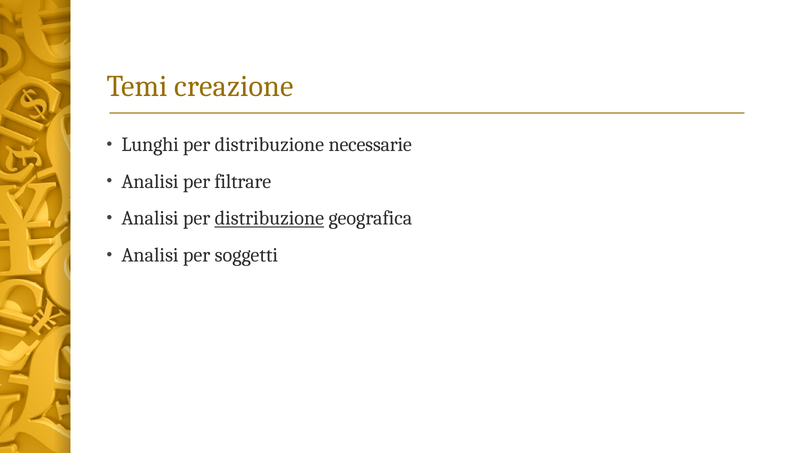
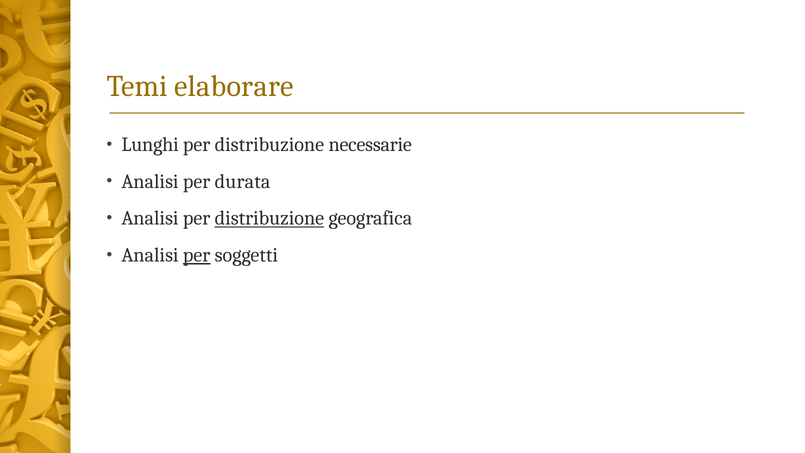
creazione: creazione -> elaborare (234, 86)
filtrare: filtrare -> durata (243, 181)
per underline: none -> present (197, 255)
